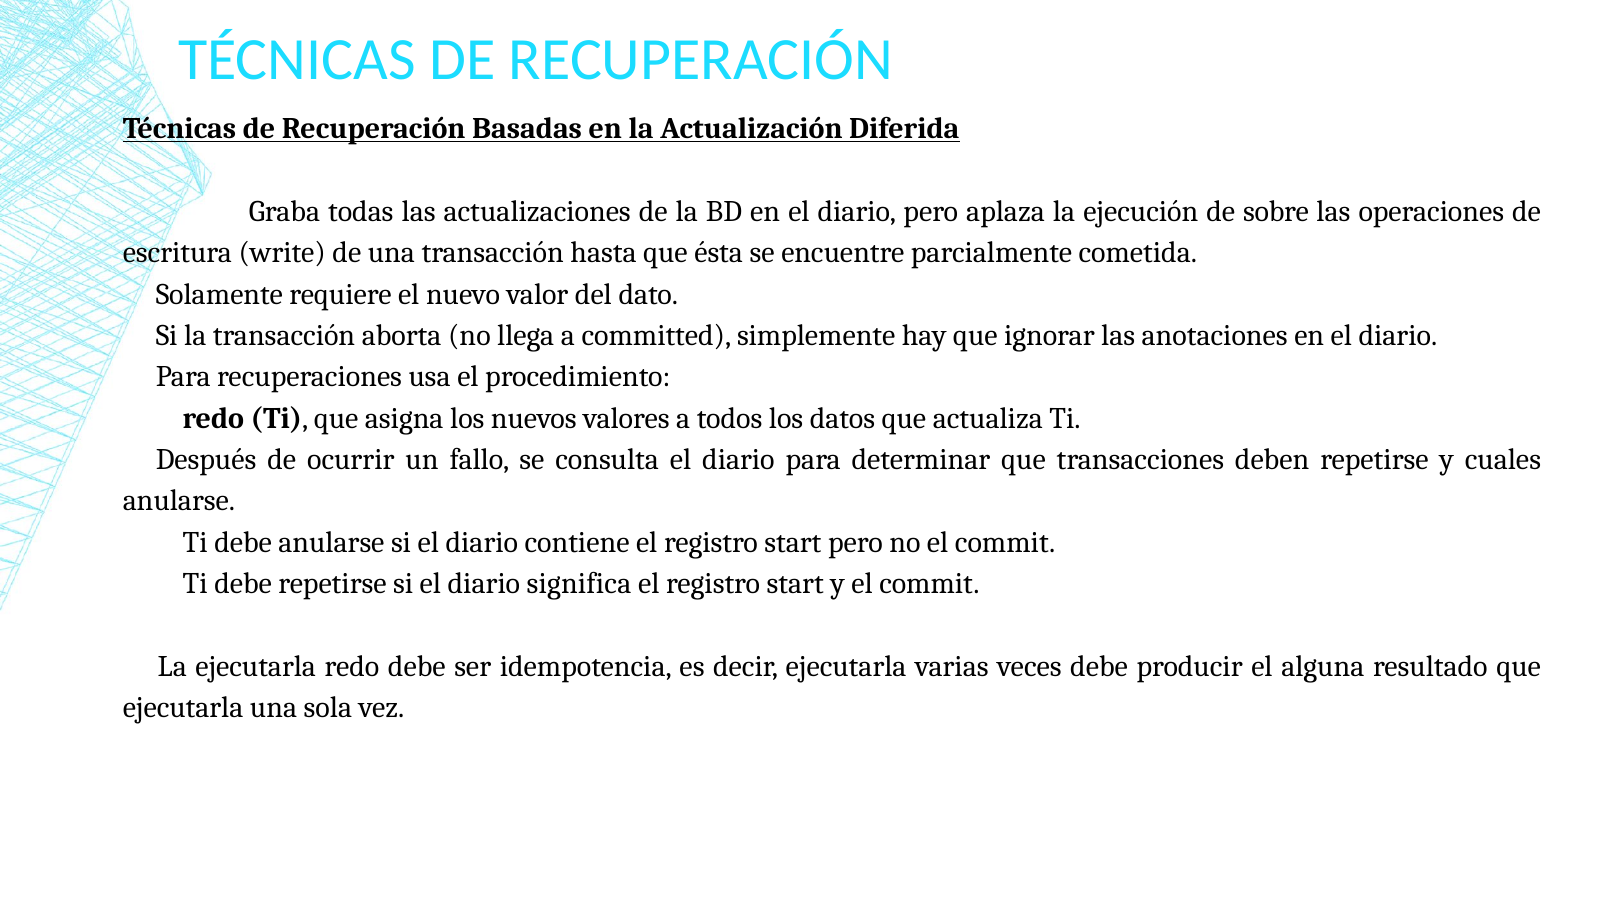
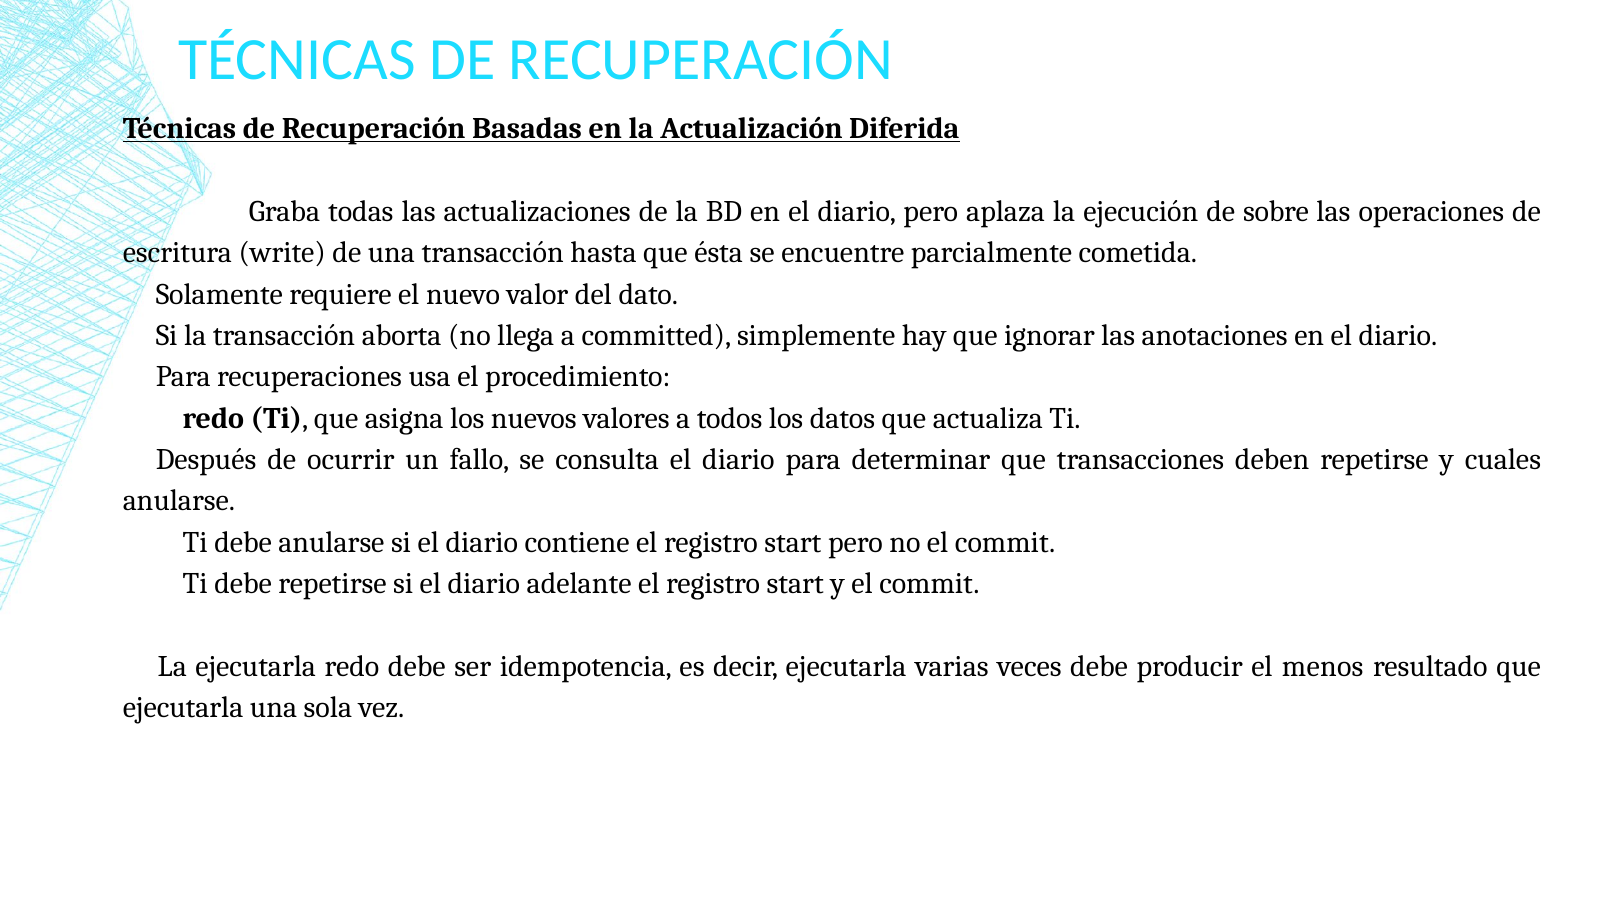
significa: significa -> adelante (579, 584)
alguna: alguna -> menos (1323, 667)
